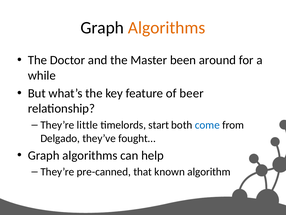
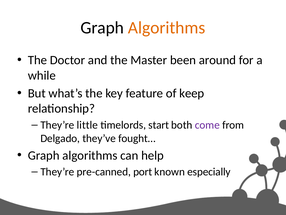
beer: beer -> keep (192, 93)
come colour: blue -> purple (207, 125)
that: that -> port (143, 171)
algorithm: algorithm -> especially (209, 171)
